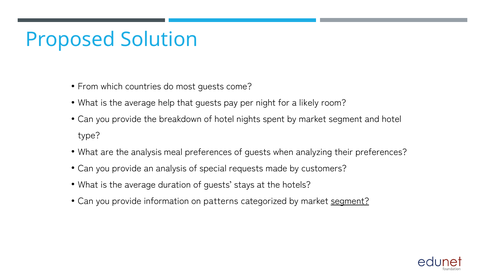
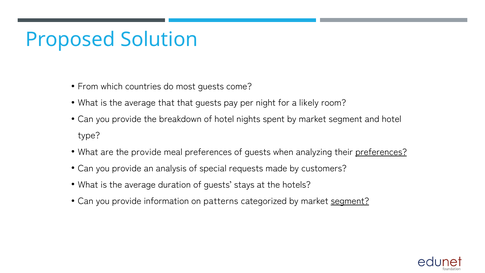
average help: help -> that (166, 103)
the analysis: analysis -> provide (146, 152)
preferences underline: none -> present (381, 152)
